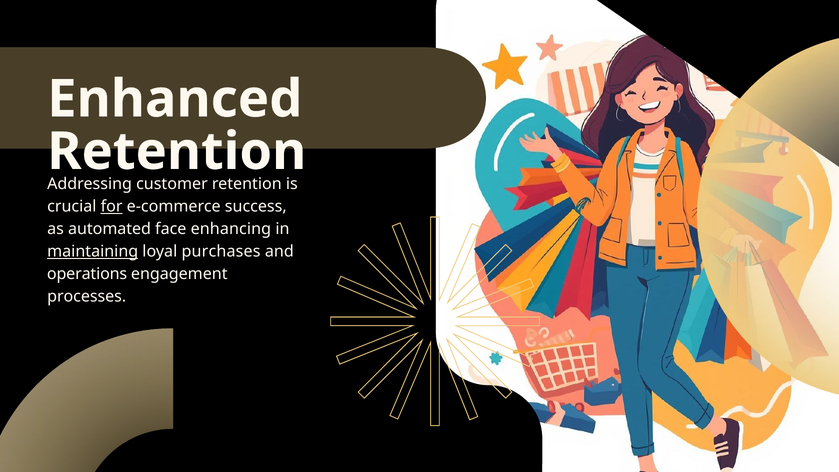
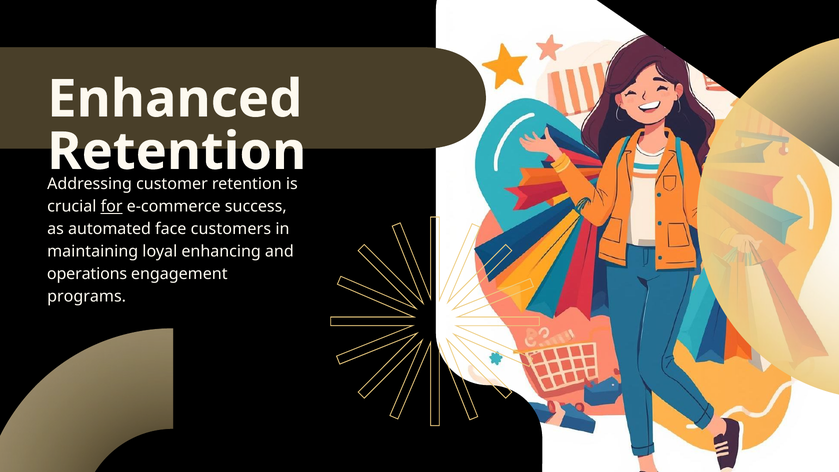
enhancing: enhancing -> customers (231, 229)
maintaining underline: present -> none (93, 252)
purchases: purchases -> enhancing (221, 252)
processes: processes -> programs (87, 297)
